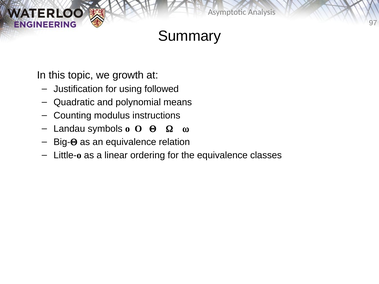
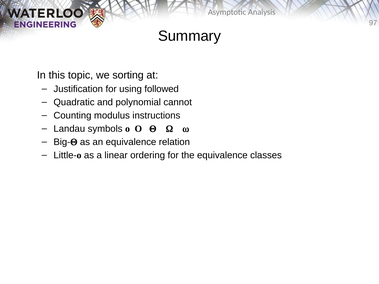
growth: growth -> sorting (128, 75)
means: means -> cannot (178, 102)
